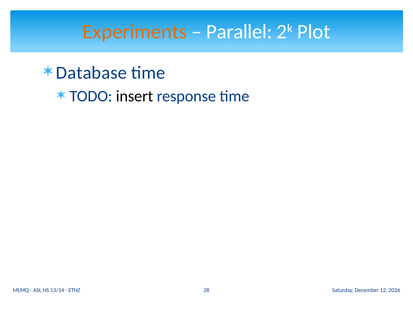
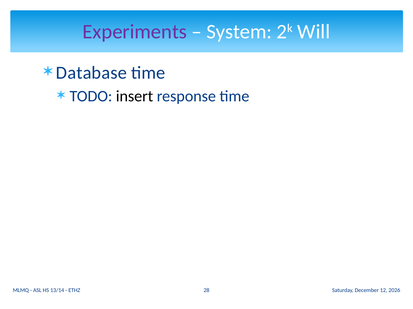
Experiments colour: orange -> purple (135, 32)
Parallel: Parallel -> System (239, 32)
Plot: Plot -> Will (314, 32)
